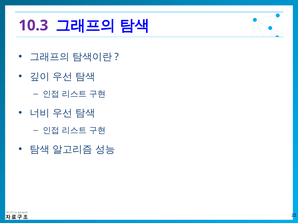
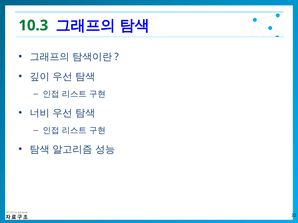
10.3 colour: purple -> green (33, 26)
